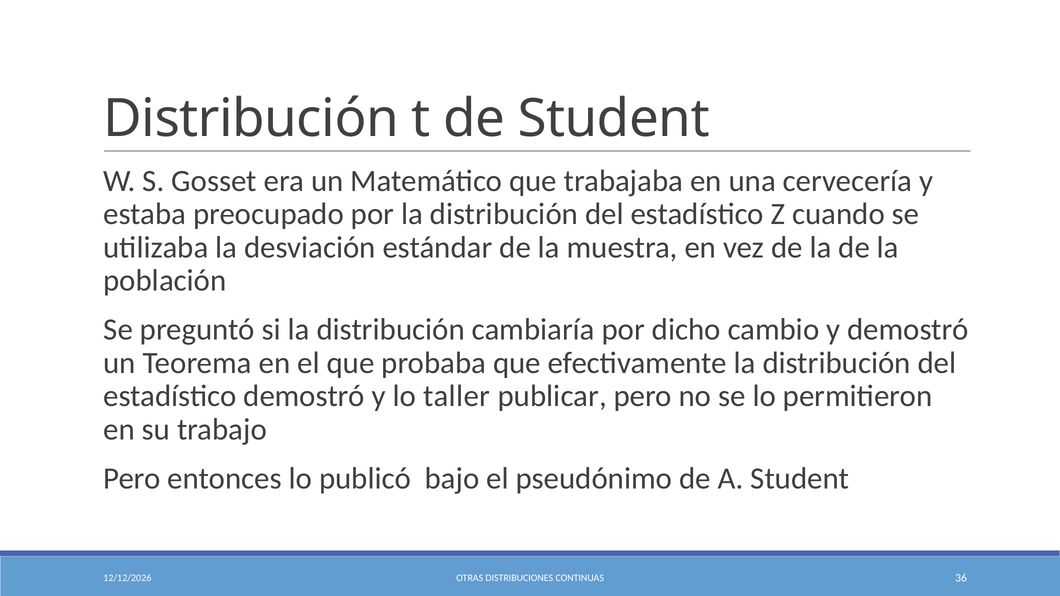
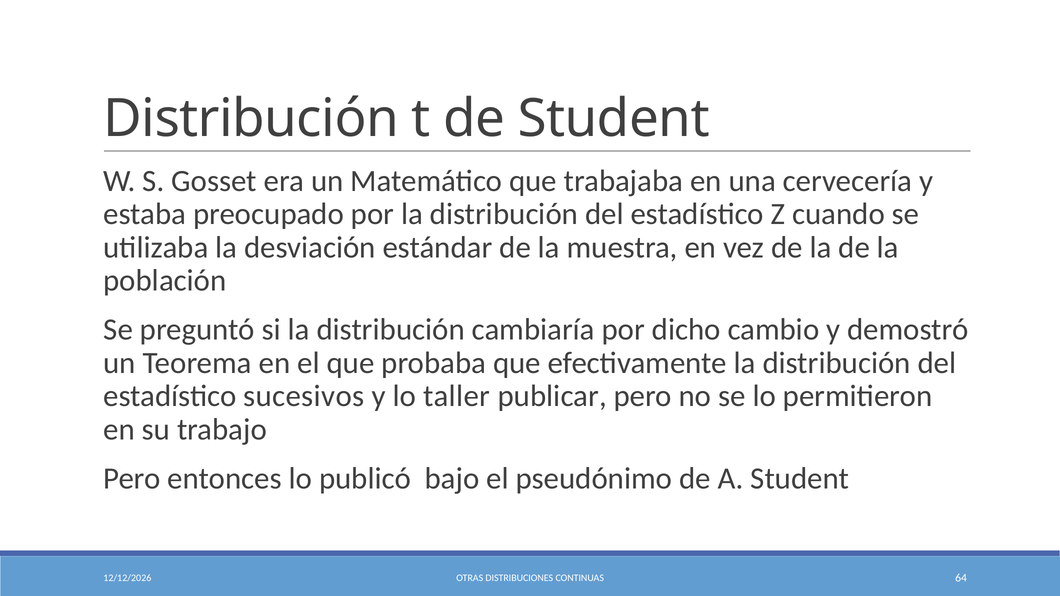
estadístico demostró: demostró -> sucesivos (304, 396)
36: 36 -> 64 (961, 578)
